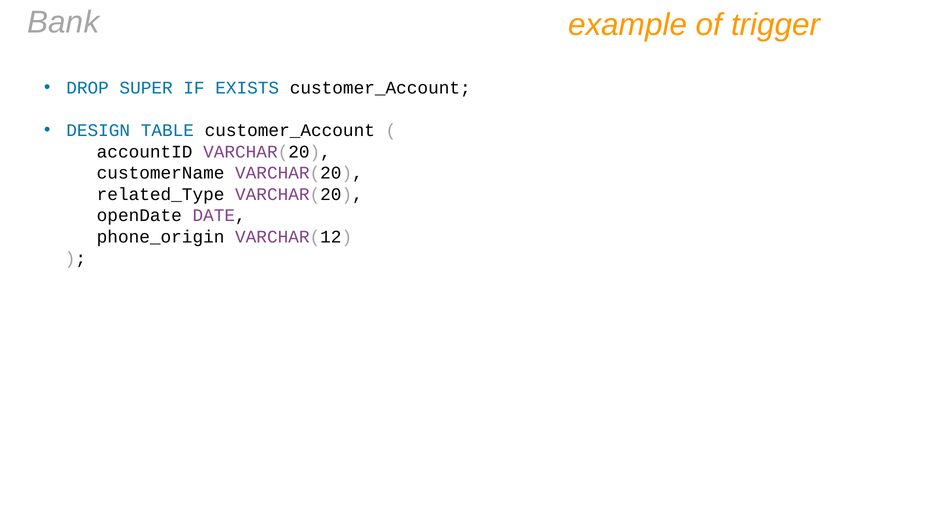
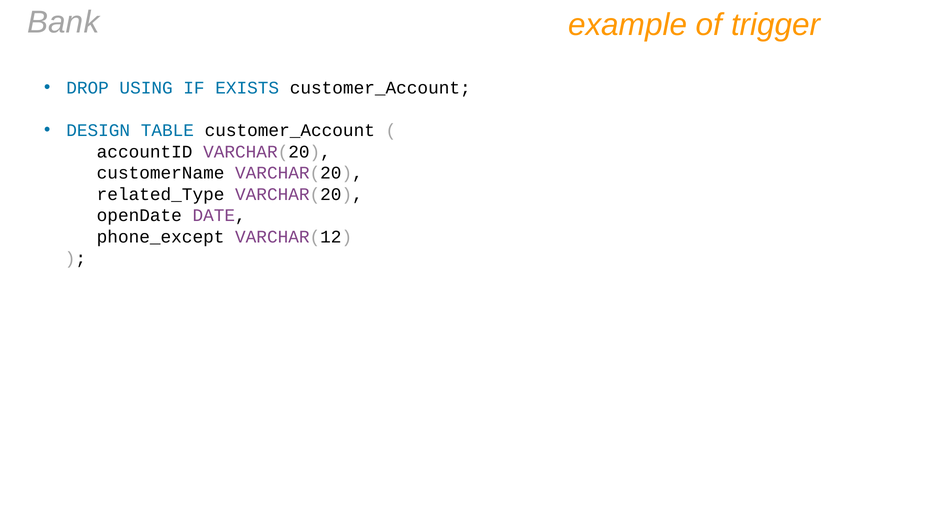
SUPER: SUPER -> USING (146, 88)
phone_origin: phone_origin -> phone_except (161, 237)
